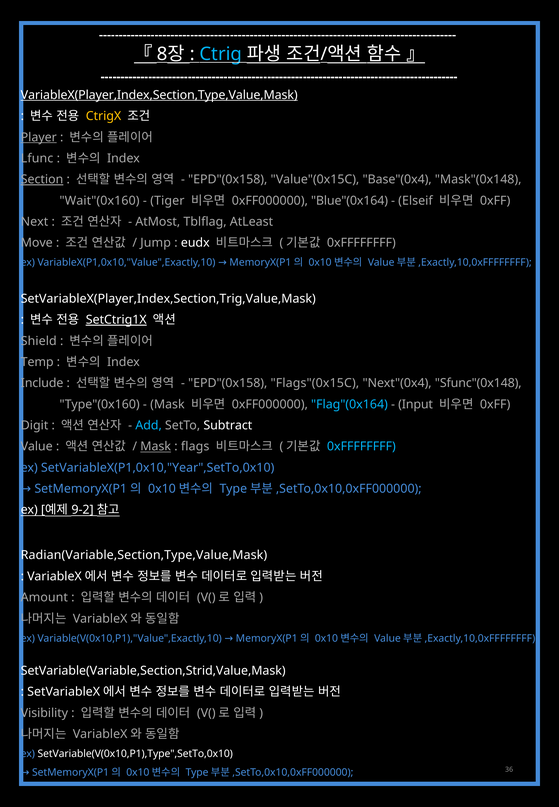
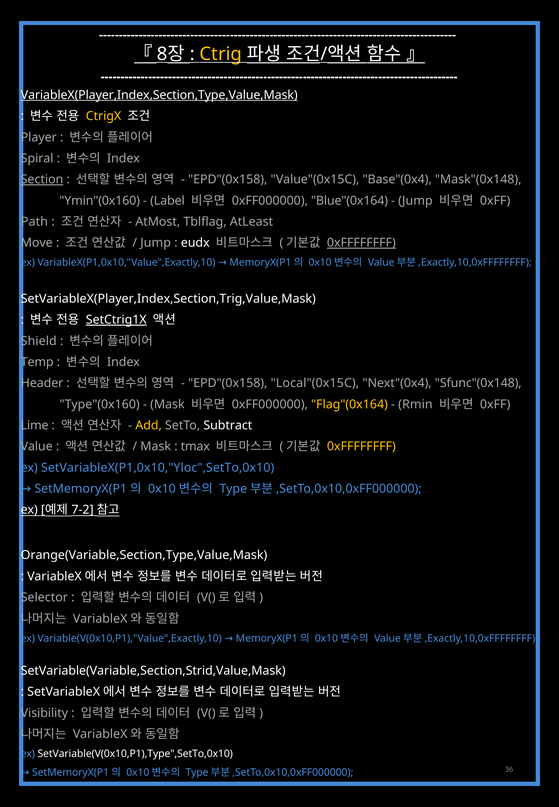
Ctrig colour: light blue -> yellow (221, 54)
Player underline: present -> none (39, 137)
Lfunc: Lfunc -> Spiral (37, 158)
Wait"(0x160: Wait"(0x160 -> Ymin"(0x160 (100, 201)
Tiger: Tiger -> Label (167, 201)
Elseif: Elseif -> Jump (415, 201)
Next: Next -> Path (34, 222)
0xFFFFFFFF underline: none -> present (361, 243)
Include: Include -> Header (42, 383)
Flags"(0x15C: Flags"(0x15C -> Local"(0x15C (315, 383)
Flag"(0x164 colour: light blue -> yellow (349, 405)
Input: Input -> Rmin (415, 405)
Digit: Digit -> Lime (35, 426)
Add colour: light blue -> yellow (149, 426)
Mask underline: present -> none (156, 447)
flags: flags -> tmax (195, 447)
0xFFFFFFFF colour: light blue -> yellow (361, 447)
SetVariableX(P1,0x10,"Year",SetTo,0x10: SetVariableX(P1,0x10,"Year",SetTo,0x10 -> SetVariableX(P1,0x10,"Yloc",SetTo,0x10 (158, 468)
9-2: 9-2 -> 7-2 (83, 510)
Radian(Variable,Section,Type,Value,Mask: Radian(Variable,Section,Type,Value,Mask -> Orange(Variable,Section,Type,Value,Mask (144, 556)
Amount: Amount -> Selector (44, 598)
